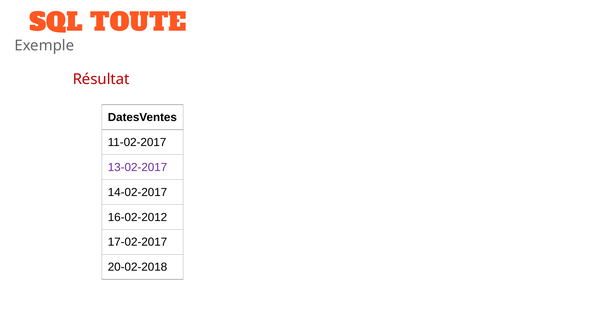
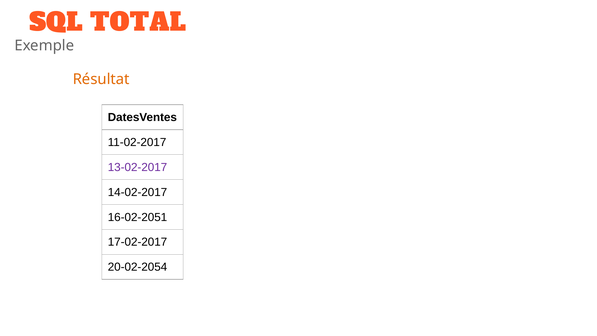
TOUTE: TOUTE -> TOTAL (138, 23)
Résultat colour: red -> orange (101, 79)
16-02-2012: 16-02-2012 -> 16-02-2051 (137, 217)
20-02-2018: 20-02-2018 -> 20-02-2054 (137, 267)
